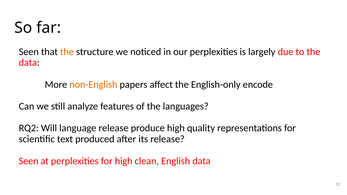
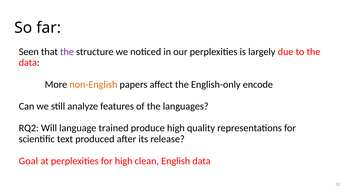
the colour: orange -> purple (67, 52)
language release: release -> trained (114, 128)
Seen: Seen -> Goal (28, 161)
